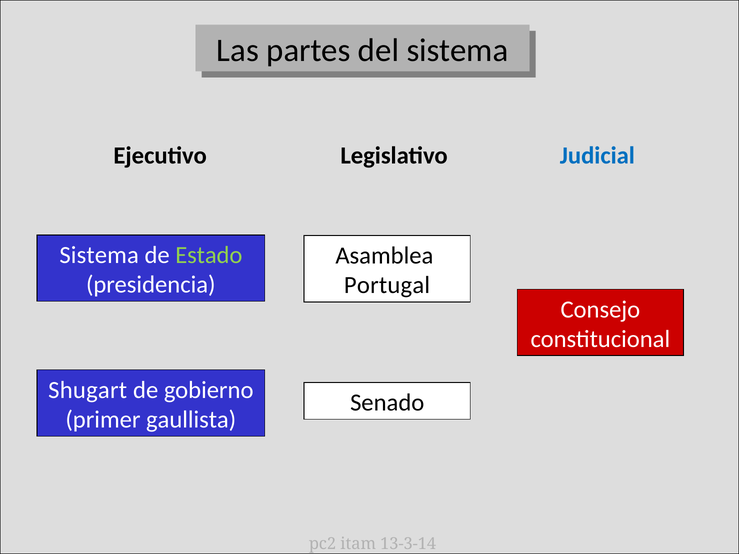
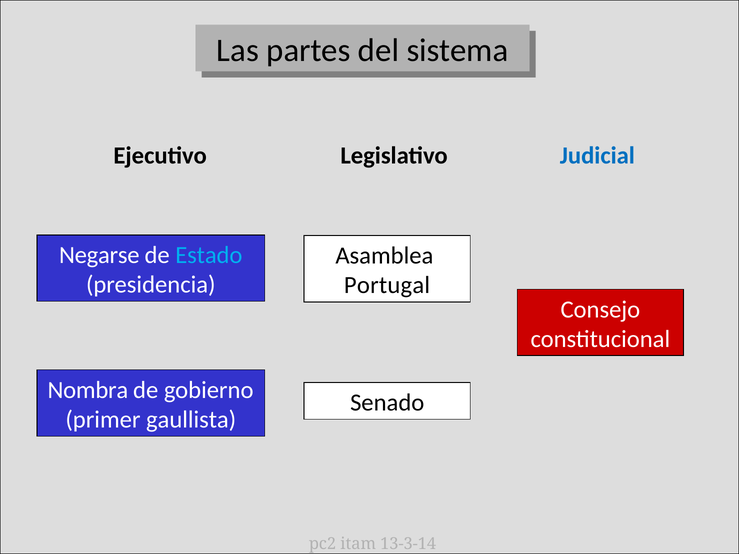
Sistema: Sistema -> Negarse (99, 255)
Estado colour: light green -> light blue (209, 255)
Shugart: Shugart -> Nombra (88, 390)
